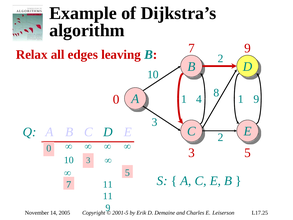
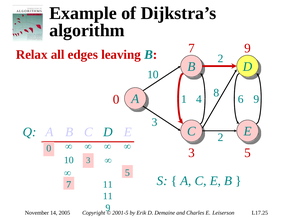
4 1: 1 -> 6 (241, 99)
